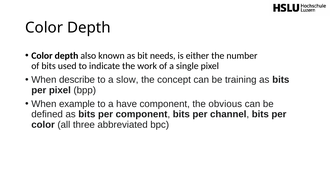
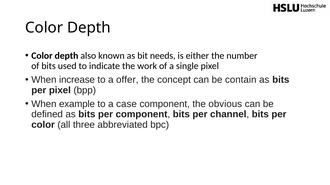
describe: describe -> increase (77, 80)
slow: slow -> offer (127, 80)
training: training -> contain (241, 80)
have: have -> case (127, 104)
